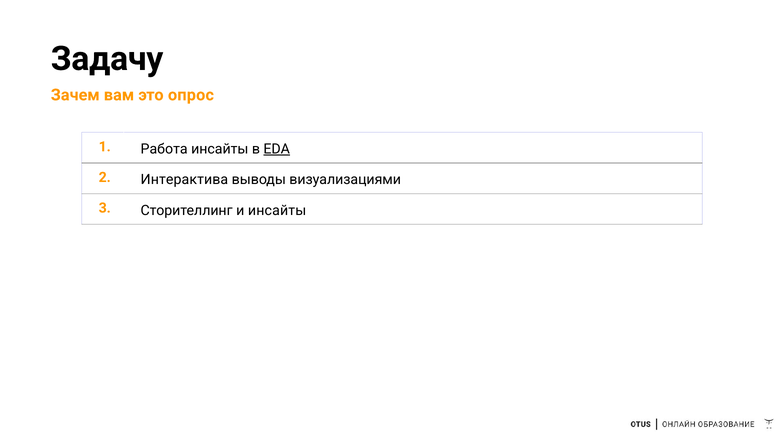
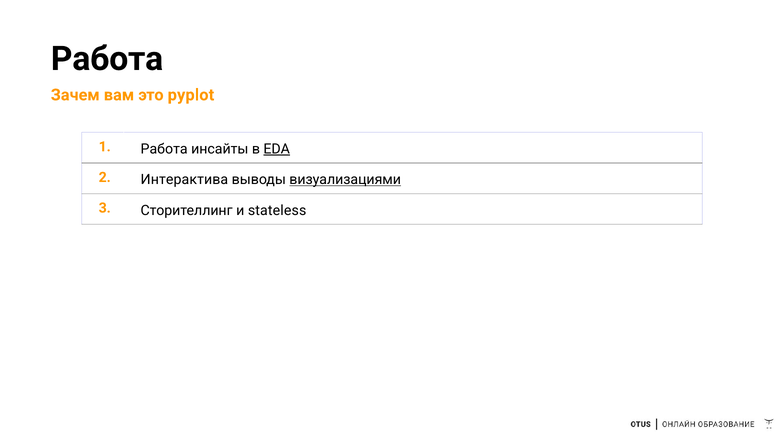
Задачу: Задачу -> Работа (107, 59)
опрос: опрос -> pyplot (191, 95)
визуализациями underline: none -> present (345, 180)
и инсайты: инсайты -> stateless (277, 210)
